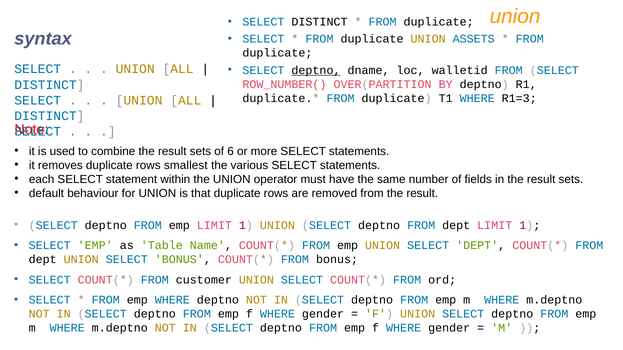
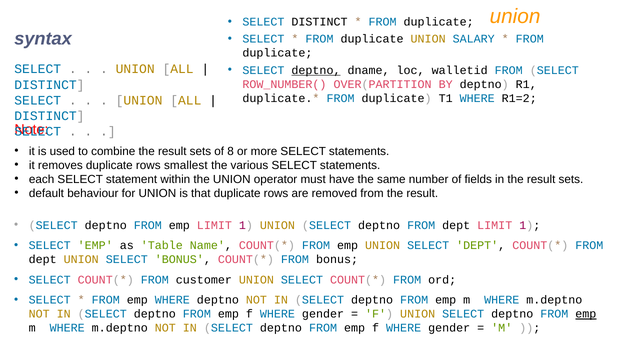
ASSETS: ASSETS -> SALARY (474, 39)
R1=3: R1=3 -> R1=2 (519, 98)
6: 6 -> 8 (231, 151)
emp underline: none -> present (586, 314)
